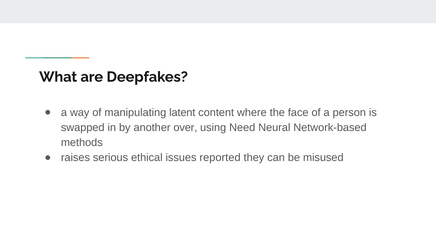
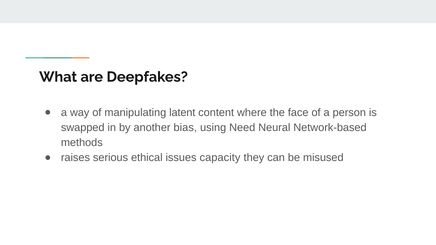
over: over -> bias (185, 128)
reported: reported -> capacity (220, 158)
